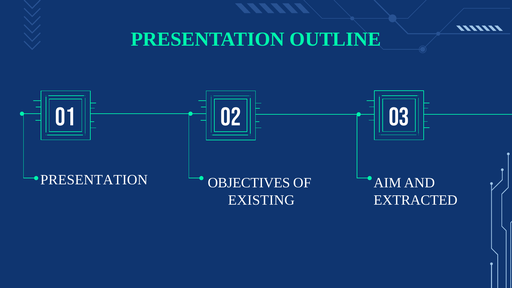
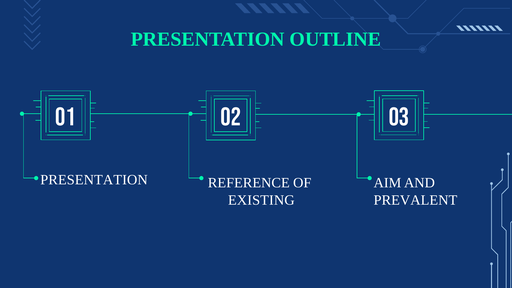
OBJECTIVES: OBJECTIVES -> REFERENCE (249, 183)
EXTRACTED: EXTRACTED -> PREVALENT (415, 200)
